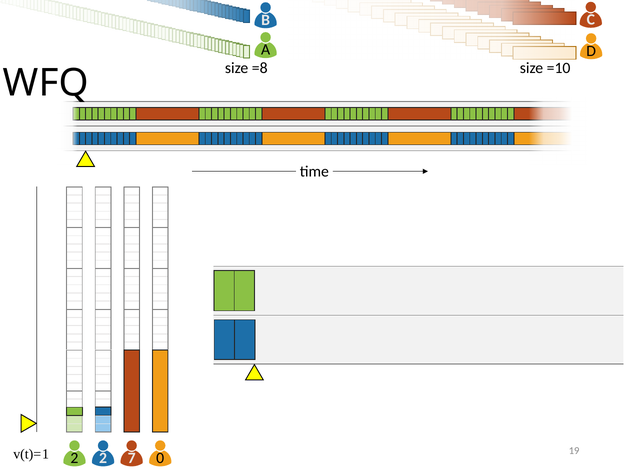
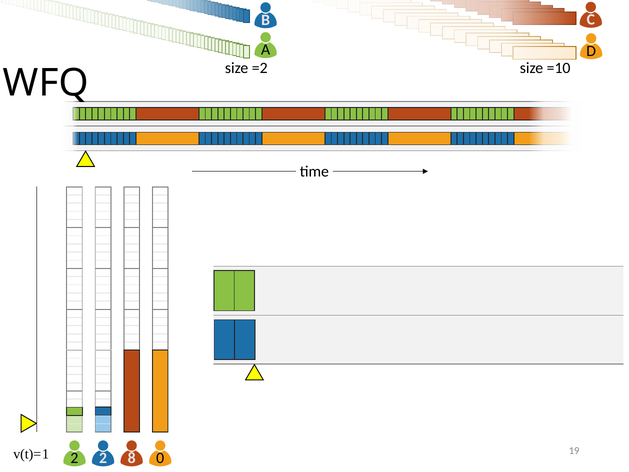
=8: =8 -> =2 (260, 68)
7: 7 -> 8 (132, 458)
